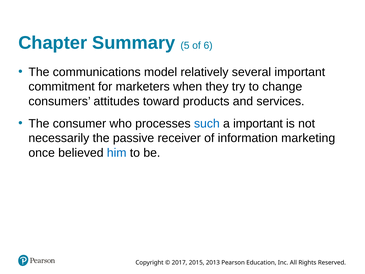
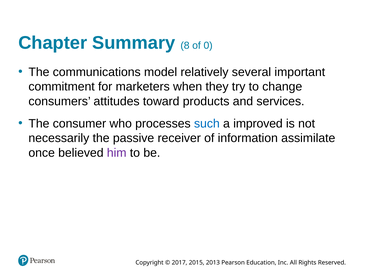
5: 5 -> 8 (185, 45)
6: 6 -> 0 (208, 45)
a important: important -> improved (258, 123)
marketing: marketing -> assimilate (308, 138)
him colour: blue -> purple (117, 153)
